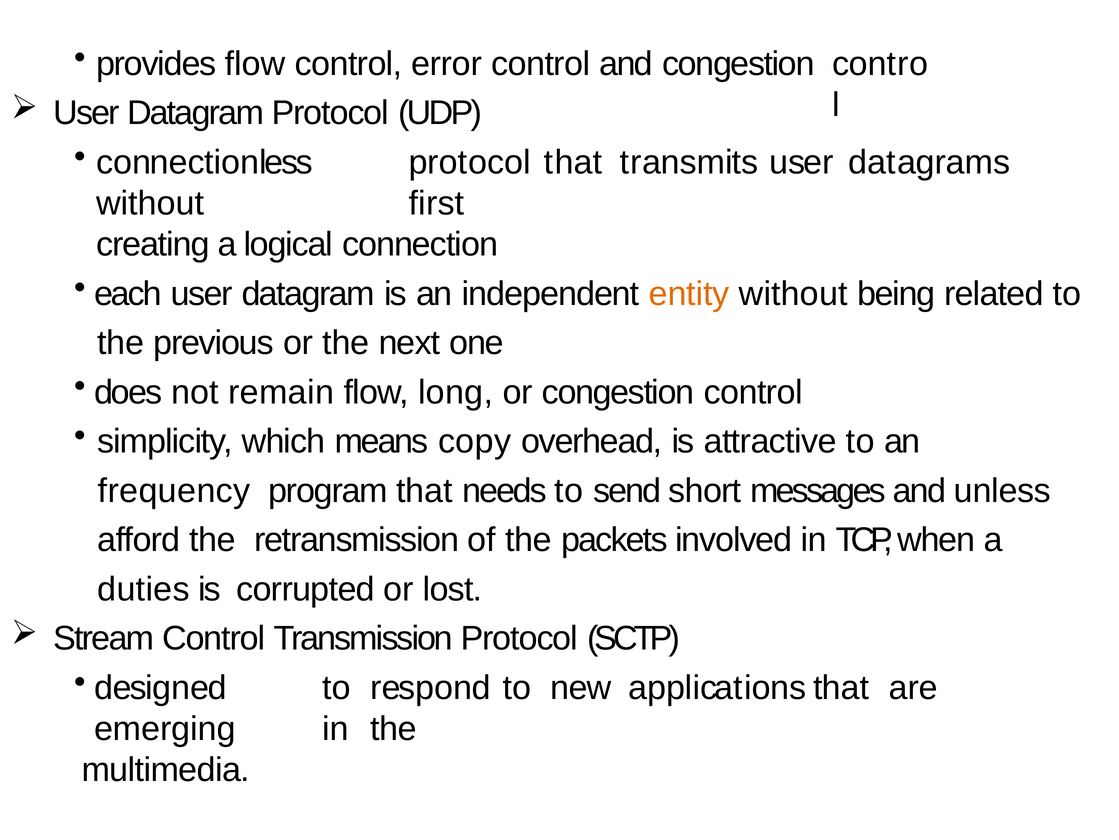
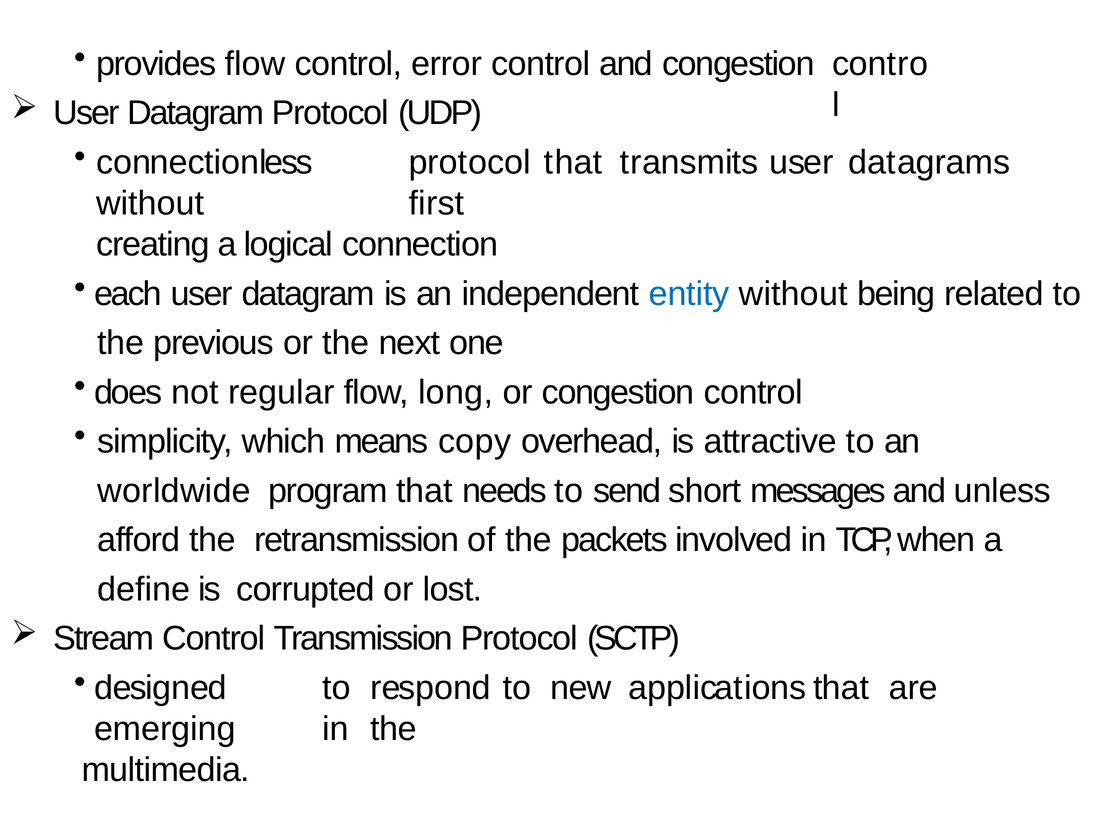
entity colour: orange -> blue (689, 293)
remain: remain -> regular (281, 392)
frequency: frequency -> worldwide (174, 490)
duties: duties -> define (144, 589)
